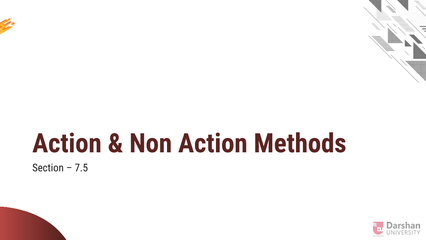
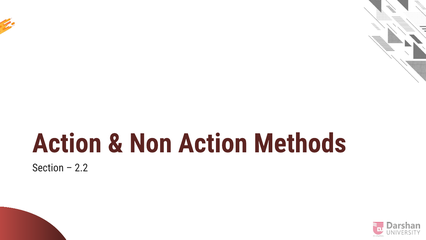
7.5: 7.5 -> 2.2 (81, 168)
